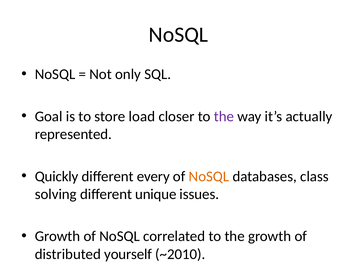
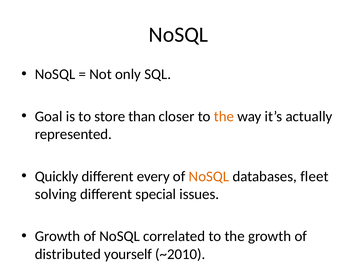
load: load -> than (142, 116)
the colour: purple -> orange (224, 116)
class: class -> fleet (314, 176)
unique: unique -> special (156, 194)
